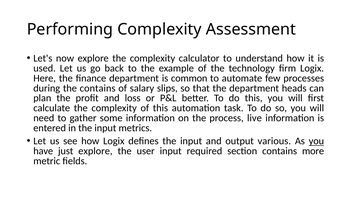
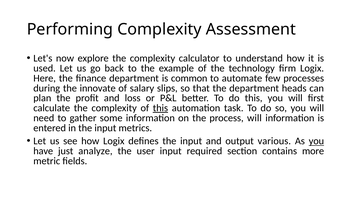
the contains: contains -> innovate (98, 88)
this underline: none -> present (160, 108)
process live: live -> will (254, 118)
just explore: explore -> analyze (95, 151)
